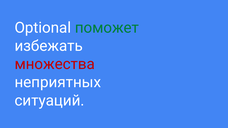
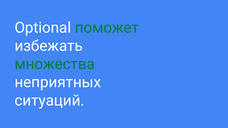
множества colour: red -> green (55, 64)
